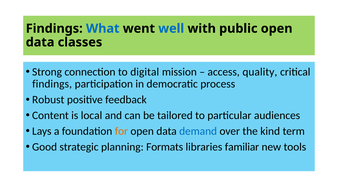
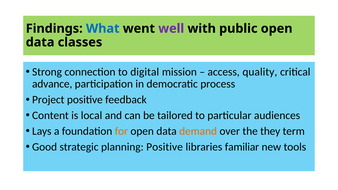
well colour: blue -> purple (171, 29)
findings: findings -> advance (52, 84)
Robust: Robust -> Project (48, 100)
demand colour: blue -> orange (198, 131)
kind: kind -> they (270, 131)
planning Formats: Formats -> Positive (165, 147)
